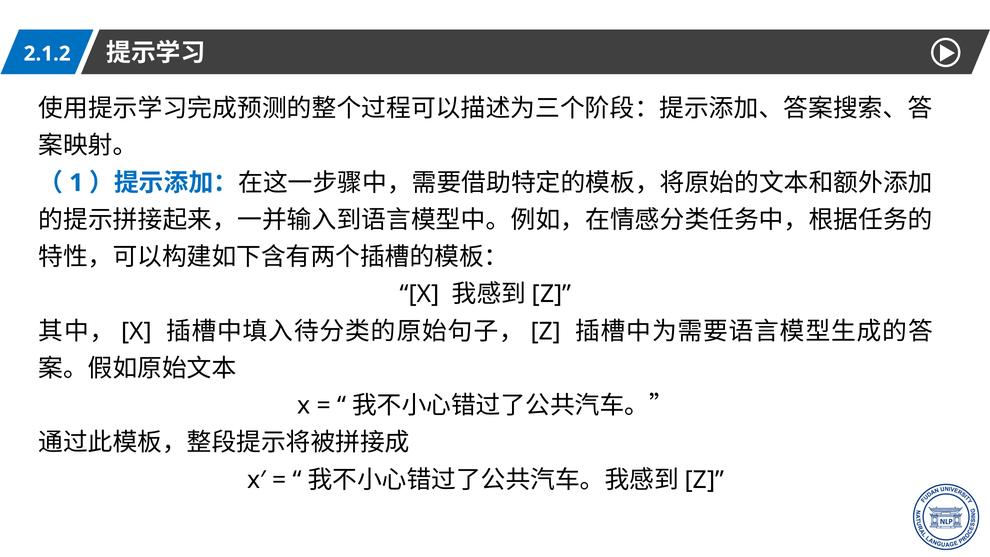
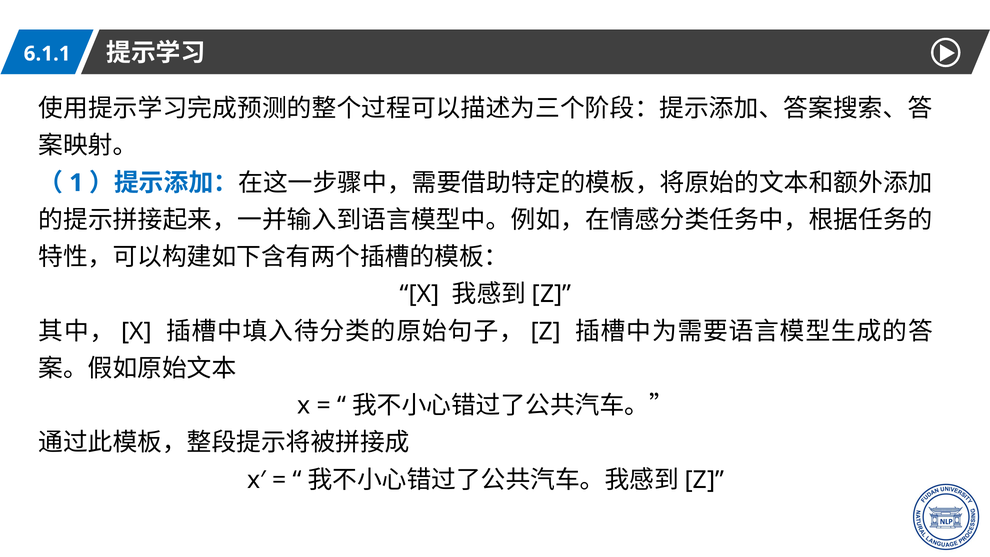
2.1.2: 2.1.2 -> 6.1.1 (47, 54)
